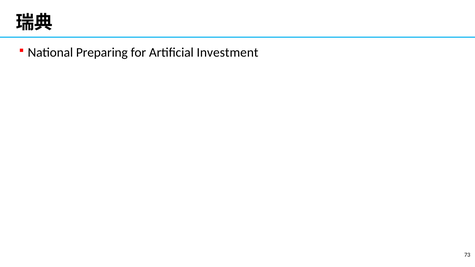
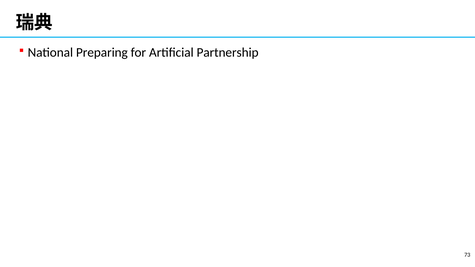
Investment: Investment -> Partnership (228, 53)
